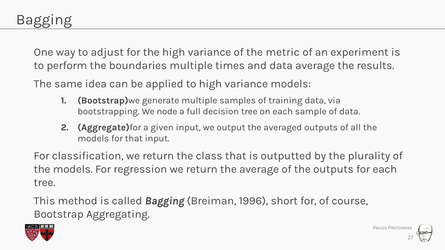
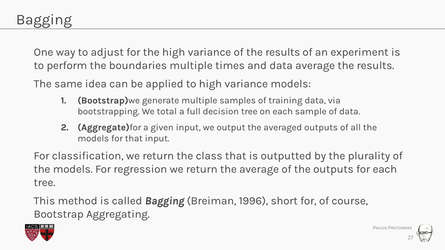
of the metric: metric -> results (283, 52)
node: node -> total (167, 112)
